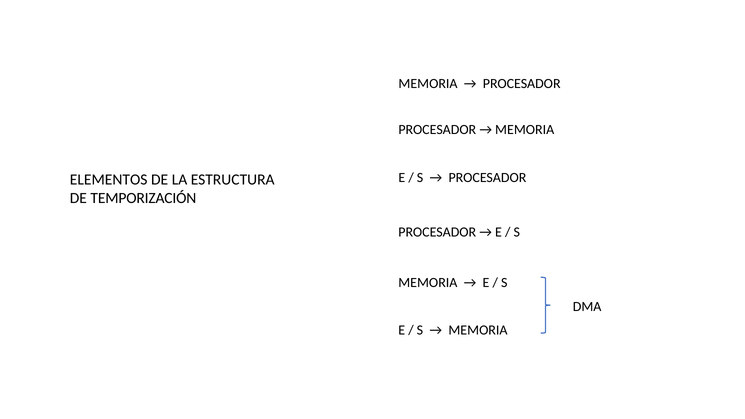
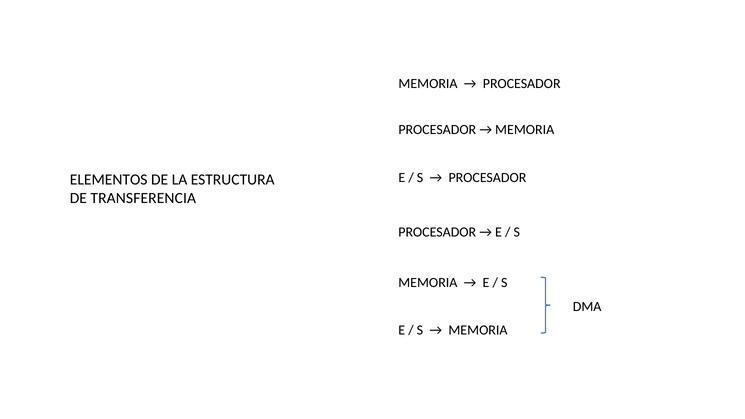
TEMPORIZACIÓN: TEMPORIZACIÓN -> TRANSFERENCIA (143, 198)
